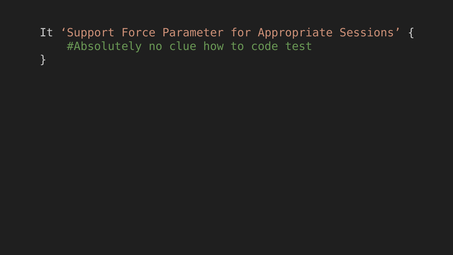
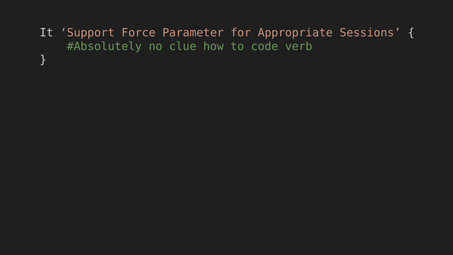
test: test -> verb (299, 46)
